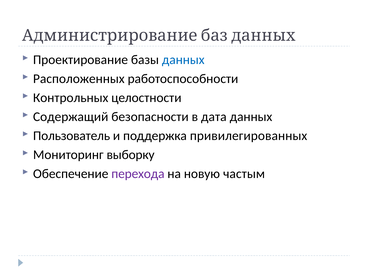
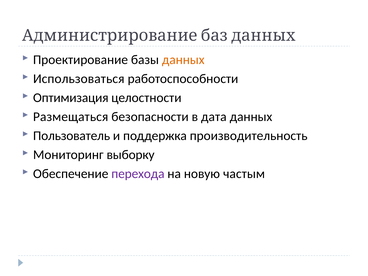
данных colour: blue -> orange (183, 60)
Расположенных: Расположенных -> Использоваться (79, 79)
Контрольных: Контрольных -> Оптимизация (71, 98)
Содержащий: Содержащий -> Размещаться (71, 117)
привилегированных: привилегированных -> производительность (249, 136)
